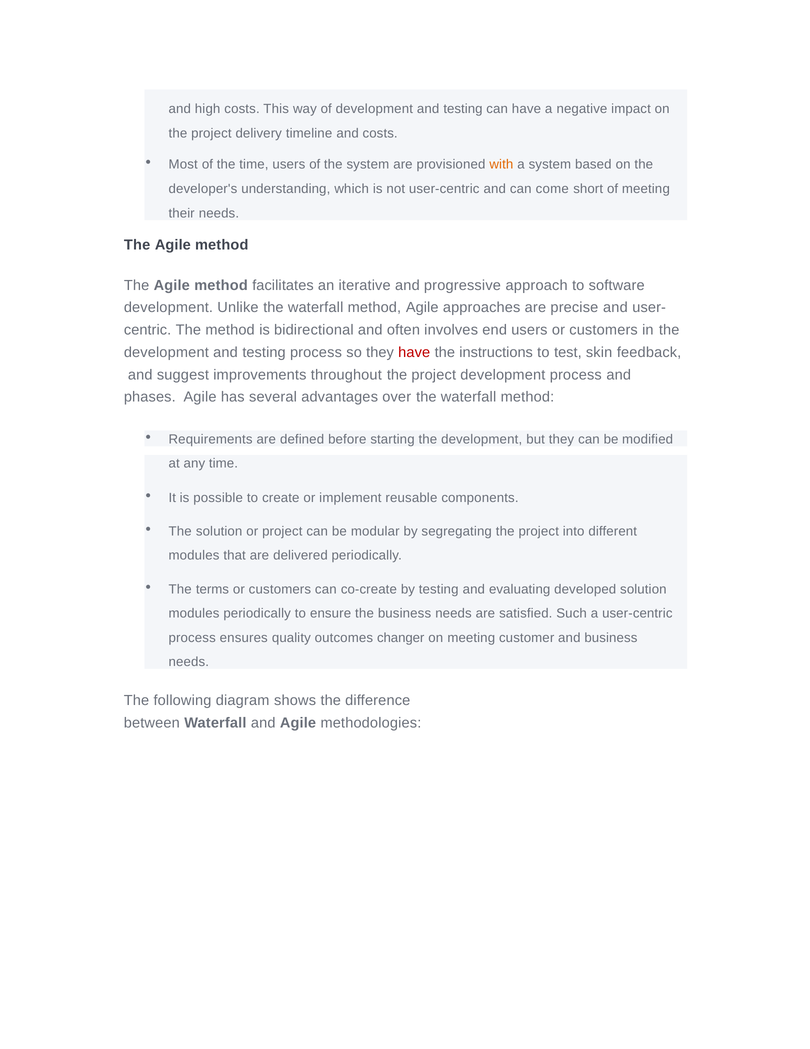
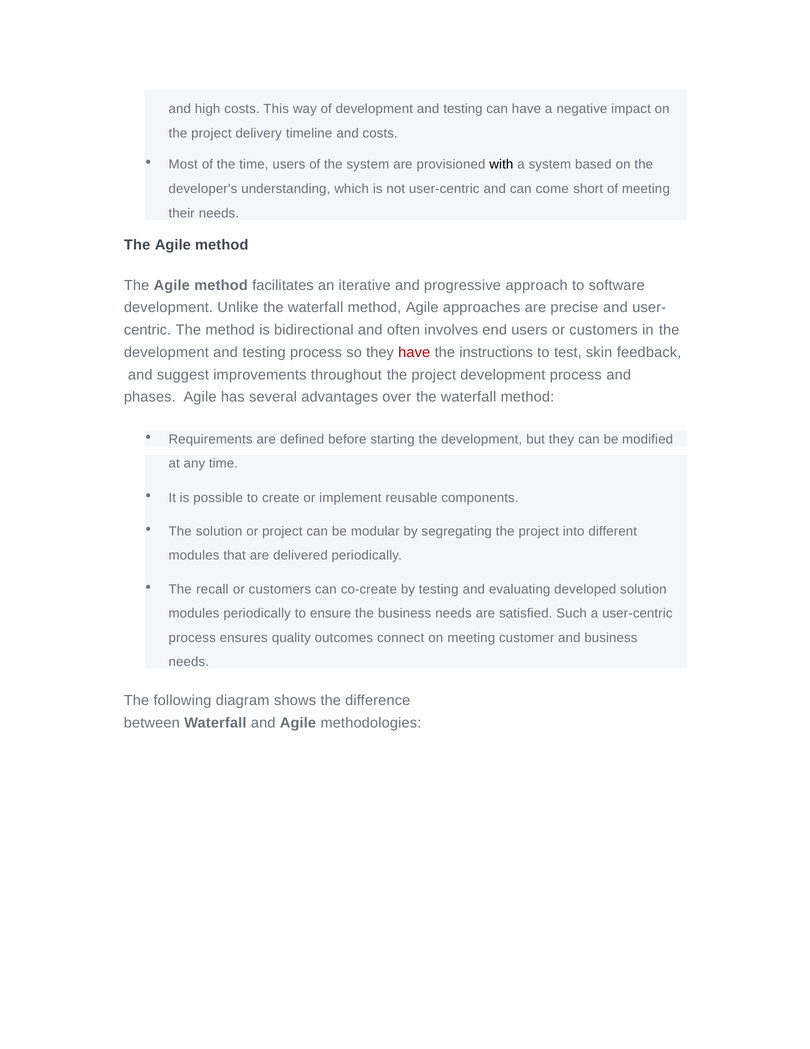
with colour: orange -> black (501, 164)
terms: terms -> recall (212, 589)
changer: changer -> connect (401, 637)
